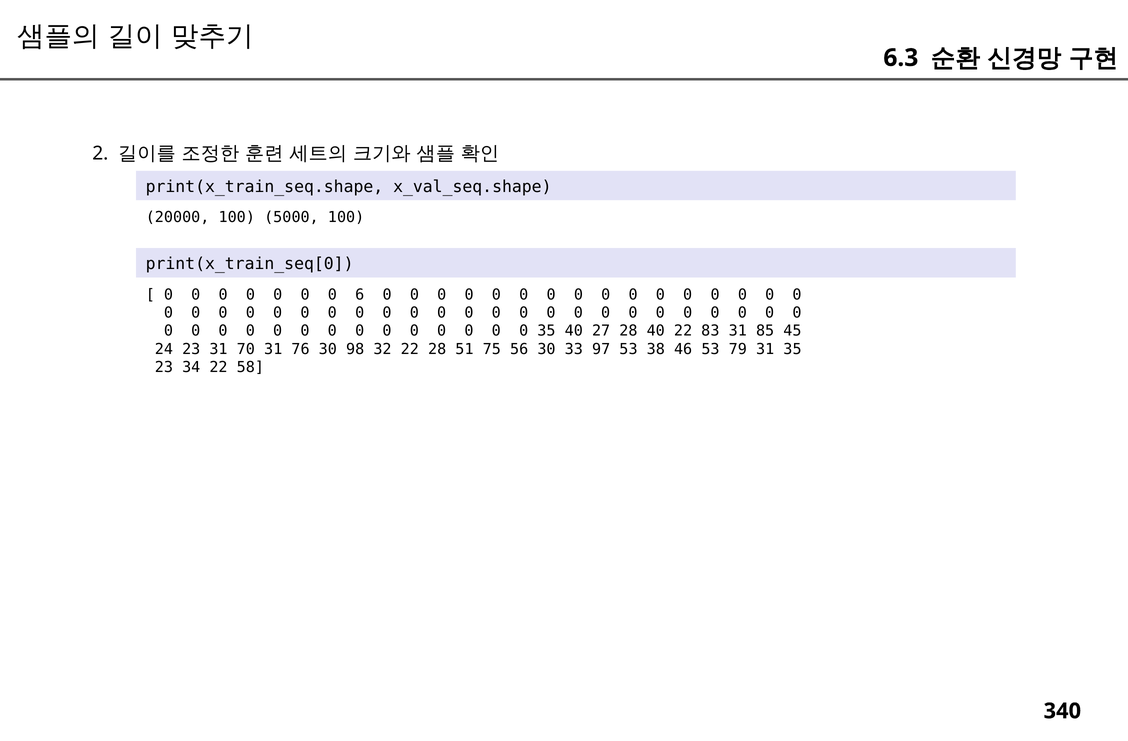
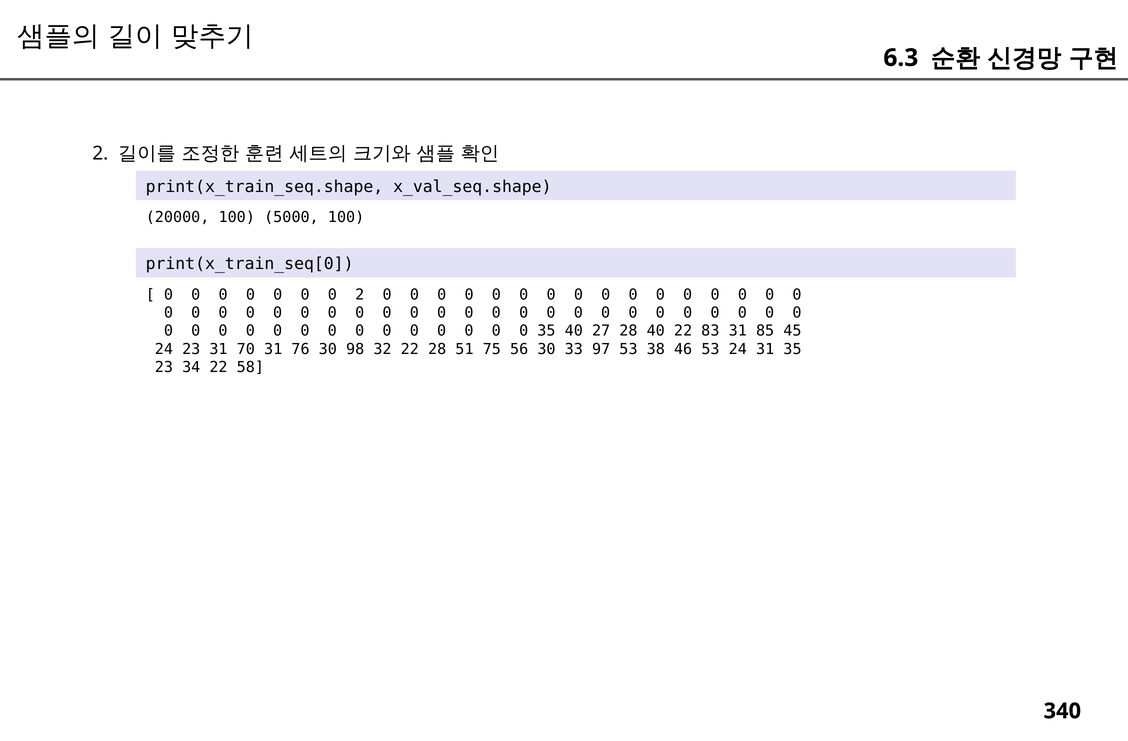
0 6: 6 -> 2 (360, 295)
53 79: 79 -> 24 (738, 349)
